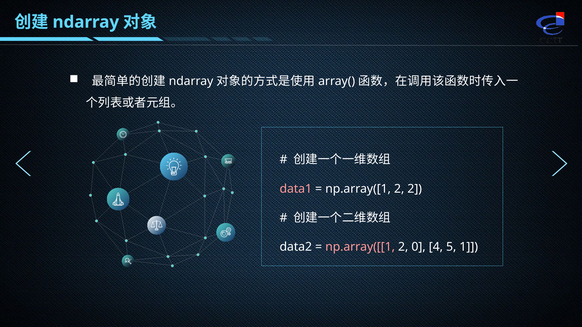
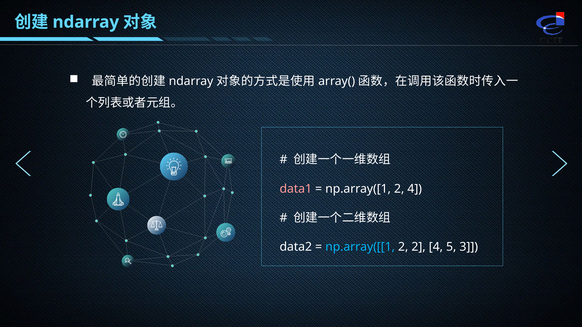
np.array([1 2 2: 2 -> 4 (415, 189)
np.array([[1 colour: pink -> light blue (360, 247)
2 0: 0 -> 2 (419, 247)
1: 1 -> 3 (469, 247)
